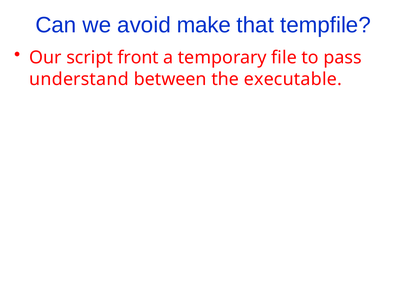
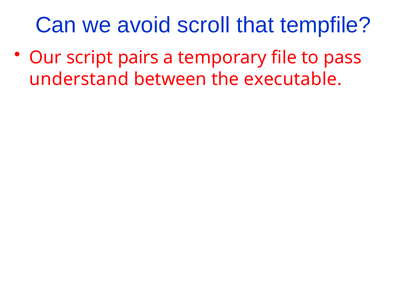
make: make -> scroll (204, 25)
front: front -> pairs (138, 58)
